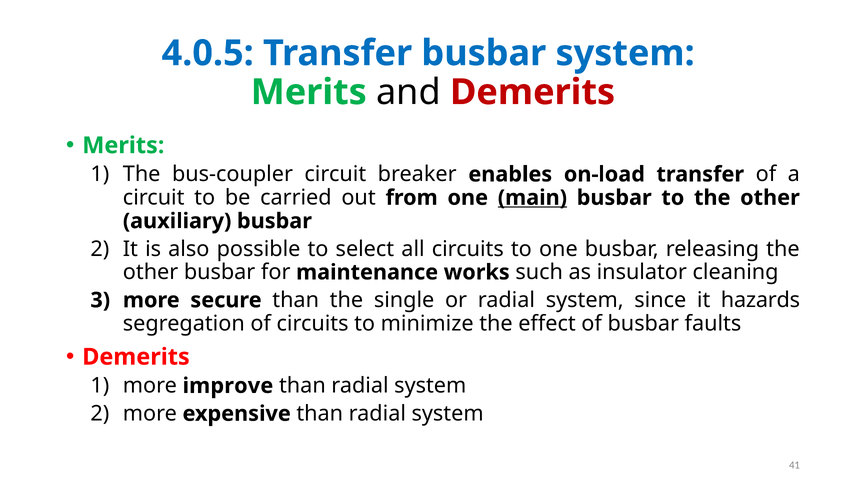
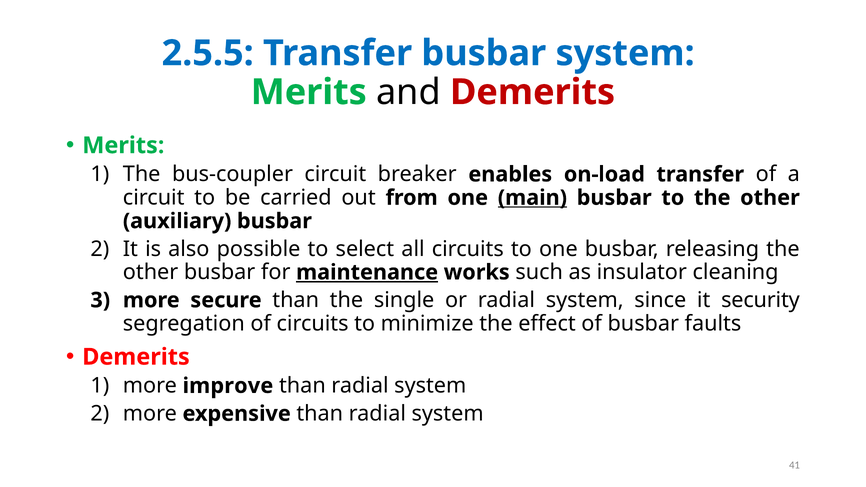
4.0.5: 4.0.5 -> 2.5.5 (208, 53)
maintenance underline: none -> present (367, 272)
hazards: hazards -> security (760, 300)
